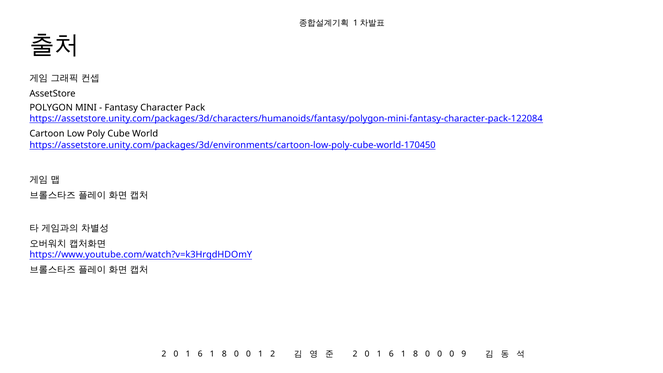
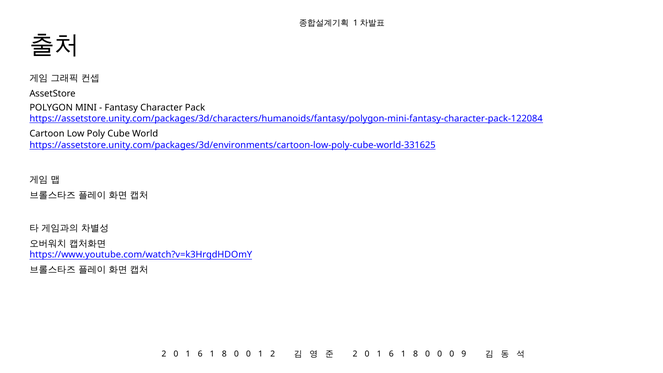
https://assetstore.unity.com/packages/3d/environments/cartoon-low-poly-cube-world-170450: https://assetstore.unity.com/packages/3d/environments/cartoon-low-poly-cube-world-170450 -> https://assetstore.unity.com/packages/3d/environments/cartoon-low-poly-cube-world-331625 (233, 145)
